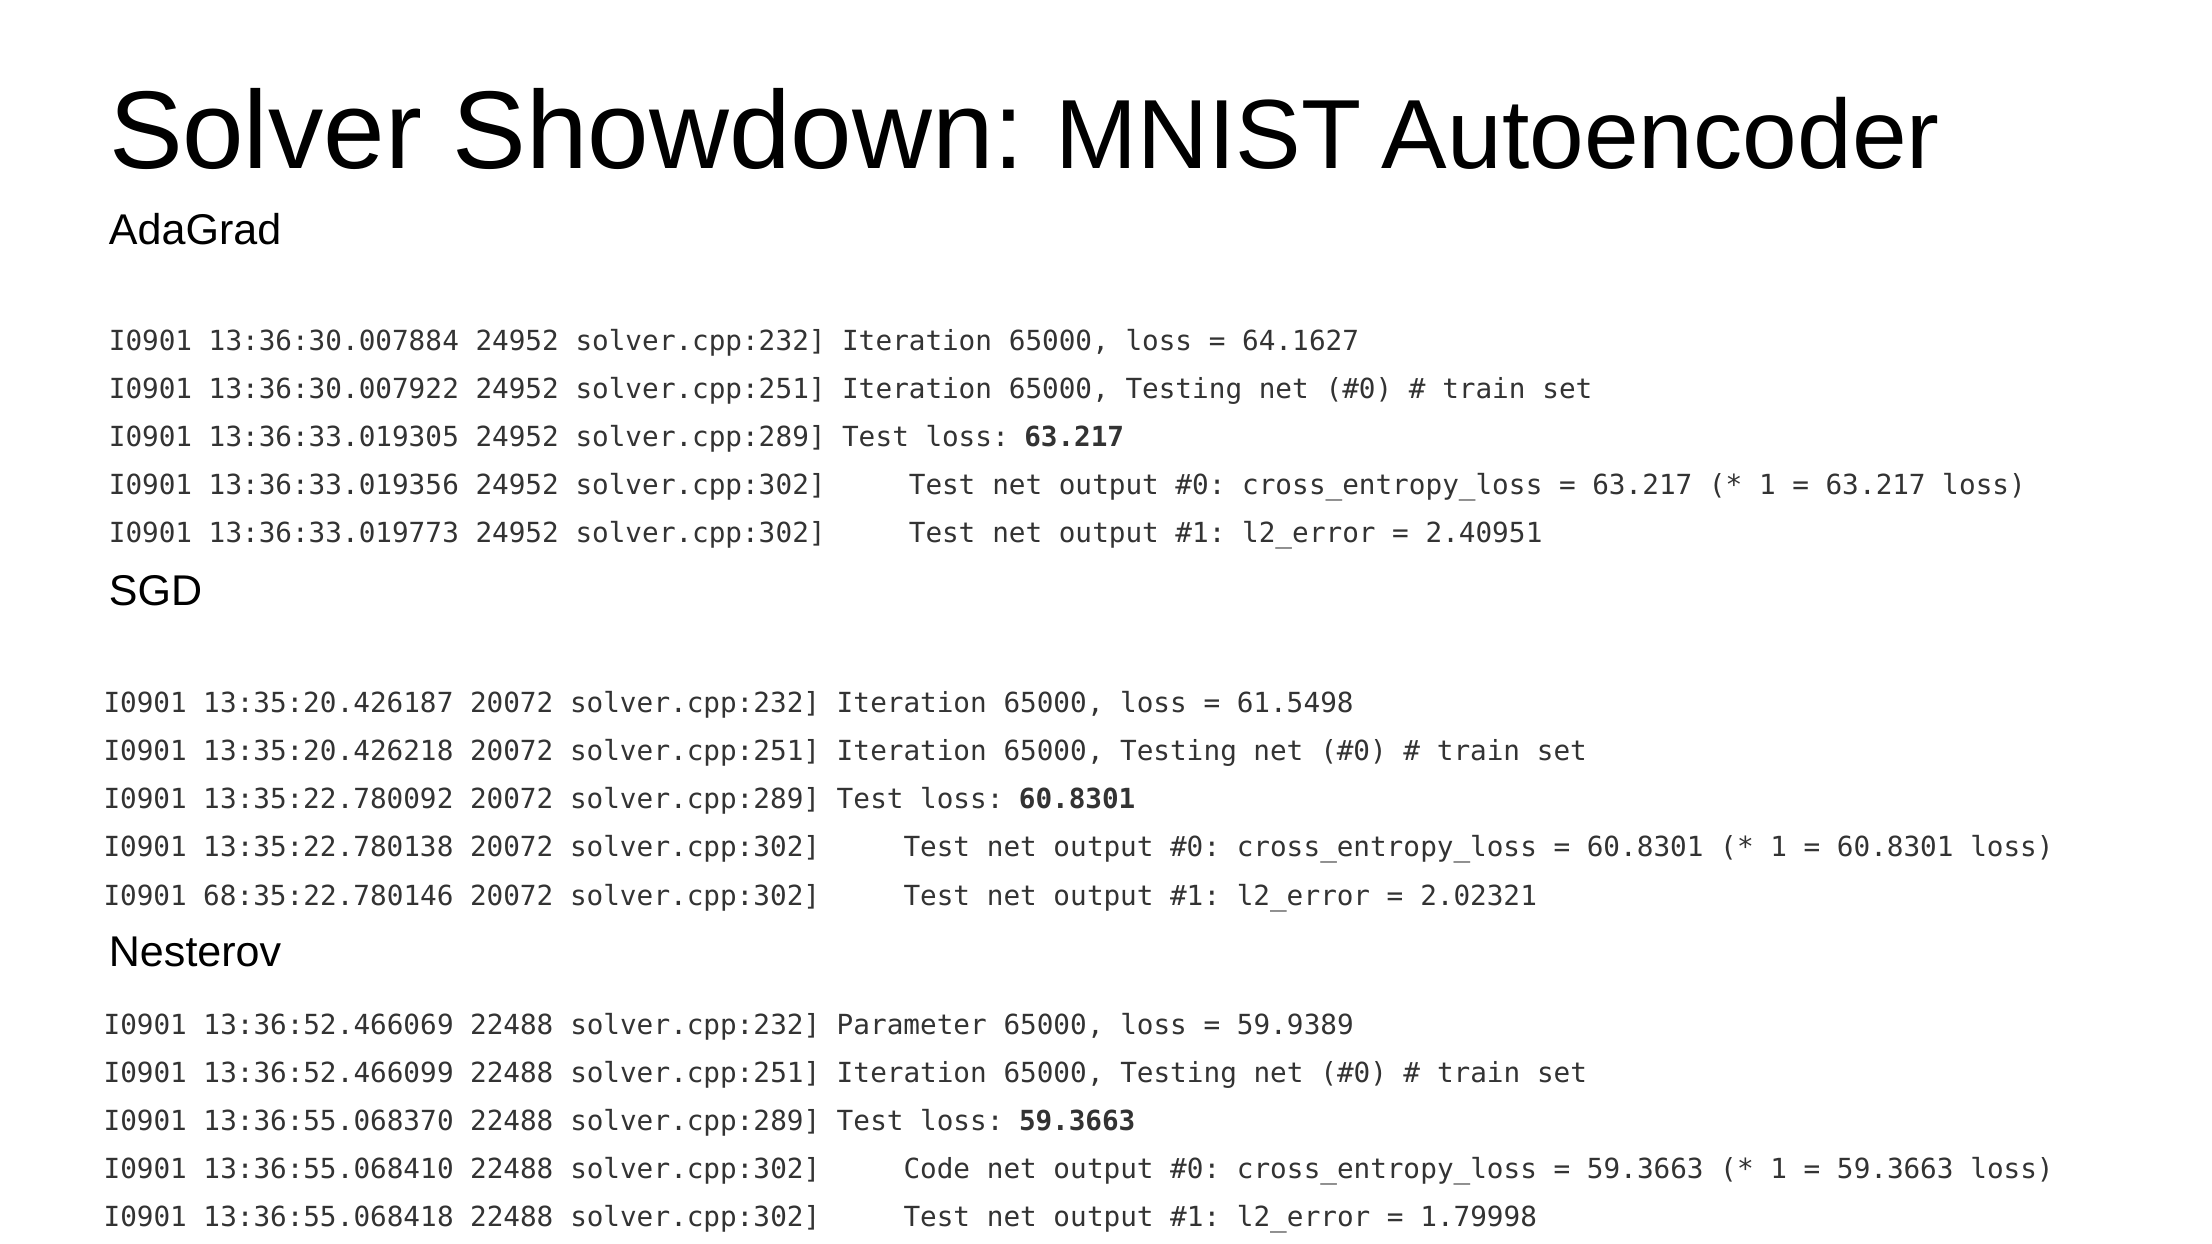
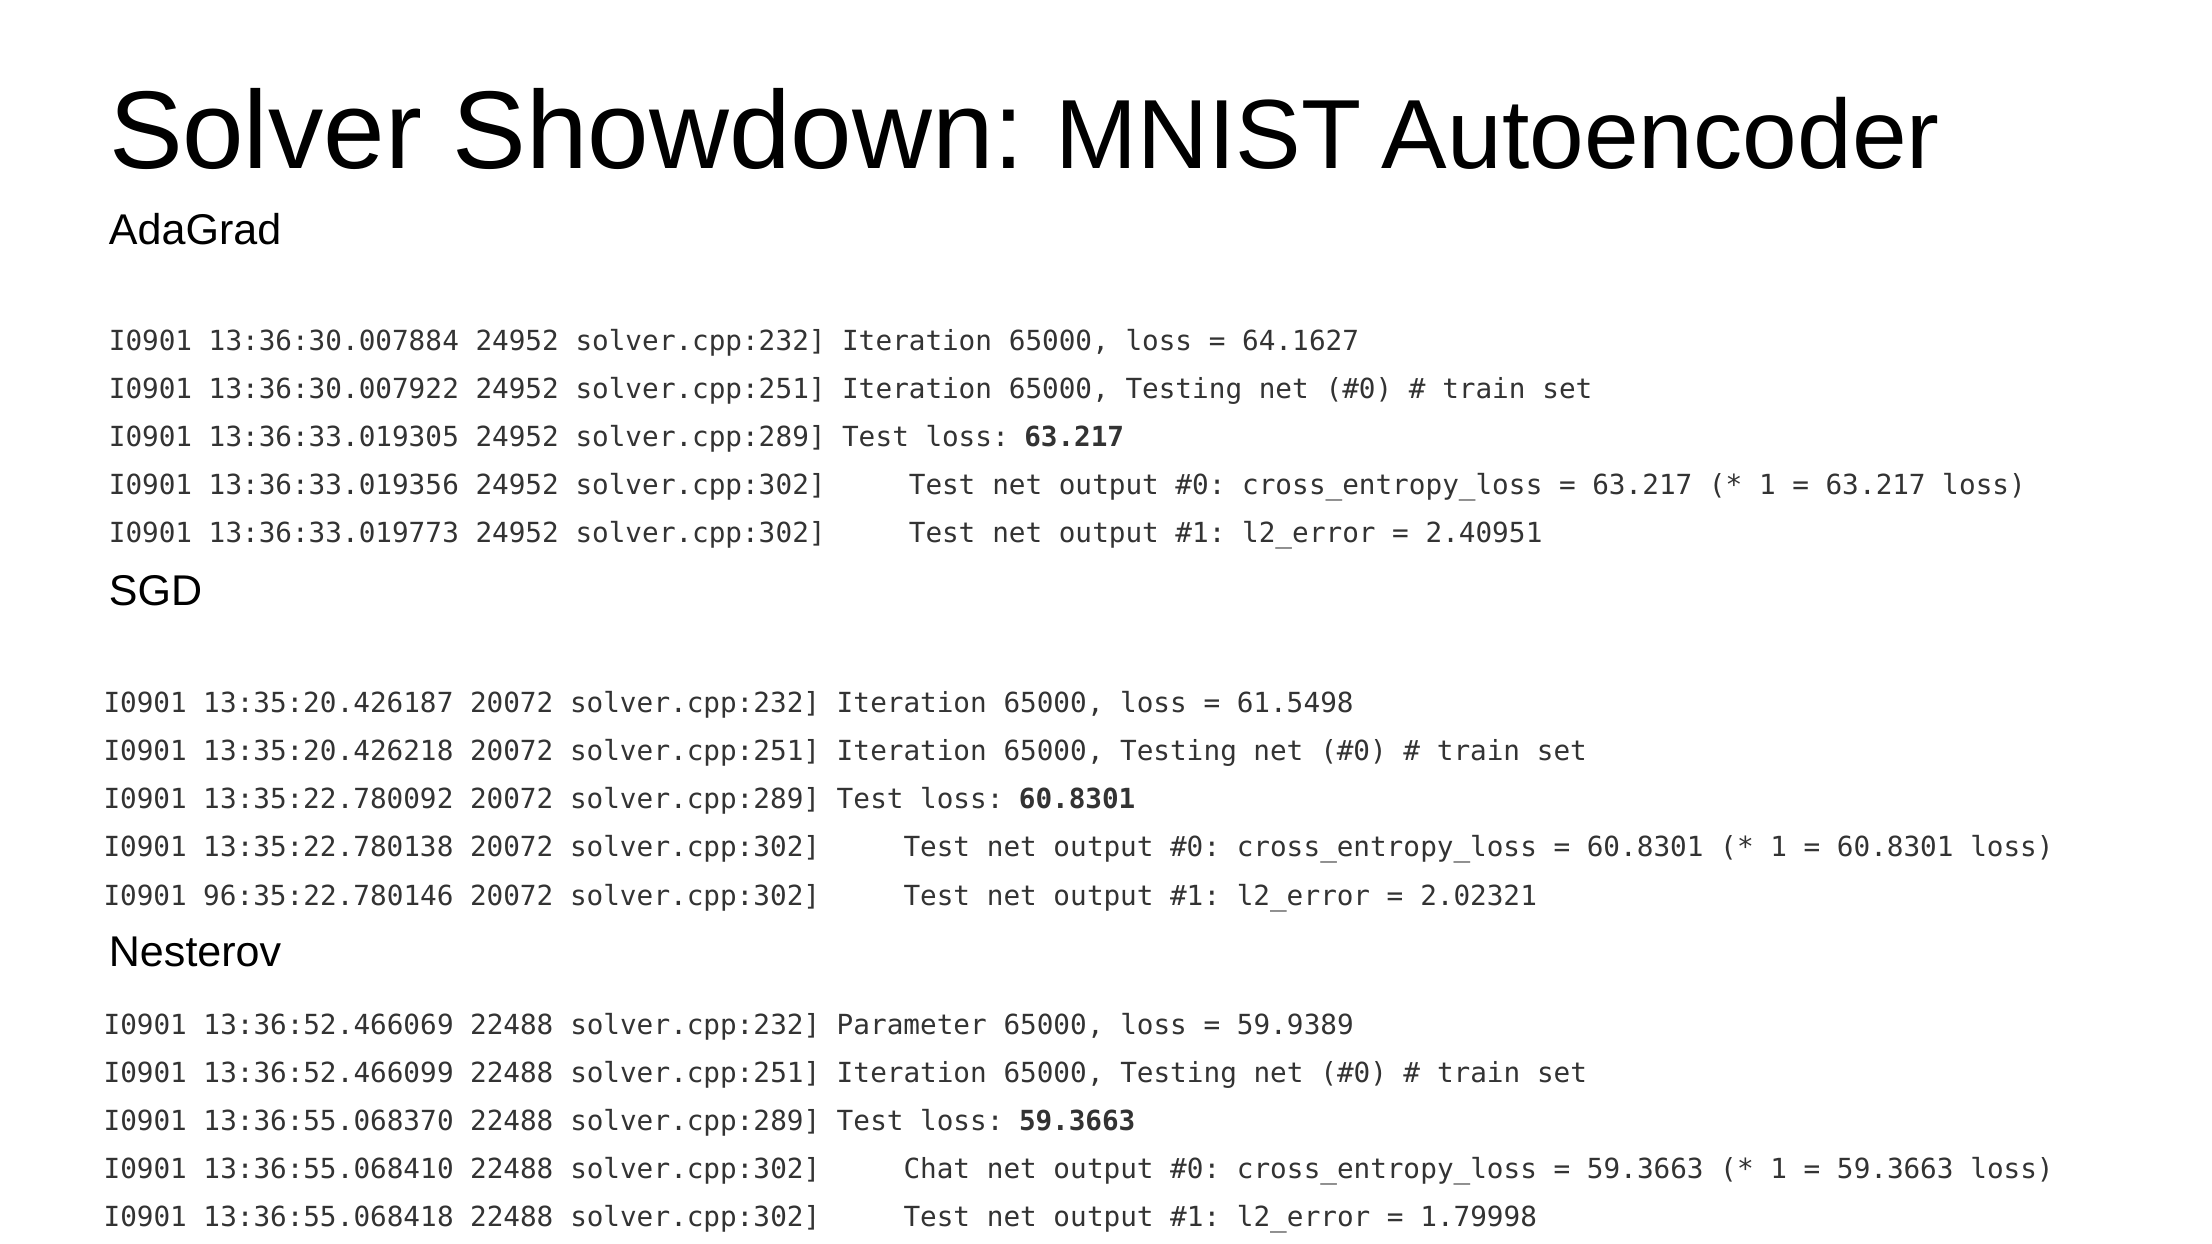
68:35:22.780146: 68:35:22.780146 -> 96:35:22.780146 (328, 896)
Code: Code -> Chat (937, 1170)
